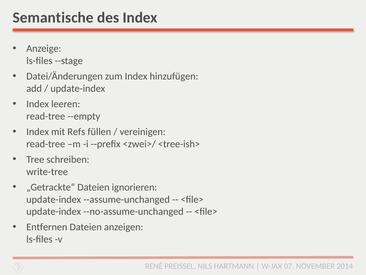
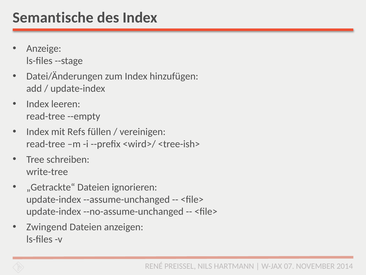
<zwei>/: <zwei>/ -> <wird>/ (139, 144)
Entfernen: Entfernen -> Zwingend (47, 227)
